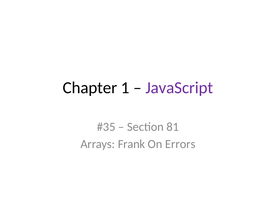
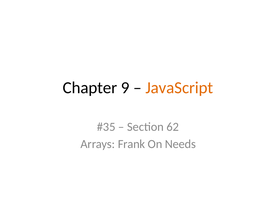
1: 1 -> 9 (125, 88)
JavaScript colour: purple -> orange (179, 88)
81: 81 -> 62 (173, 127)
Errors: Errors -> Needs (180, 144)
